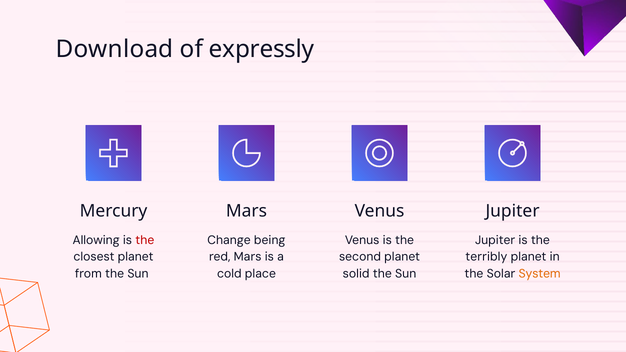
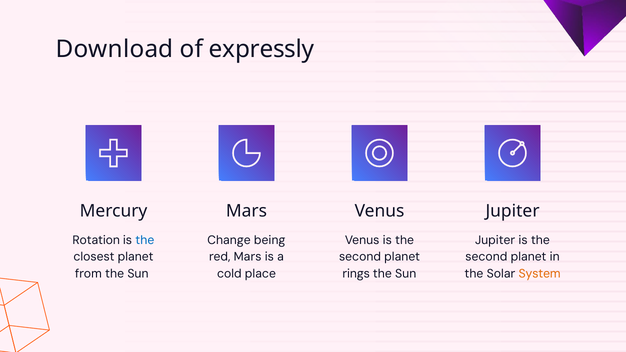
Allowing: Allowing -> Rotation (96, 240)
the colour: red -> blue (145, 240)
terribly: terribly -> second (486, 257)
solid: solid -> rings (356, 274)
